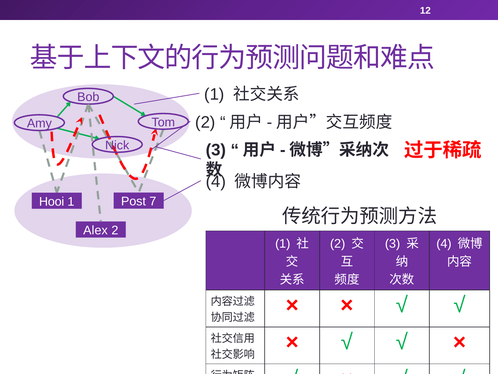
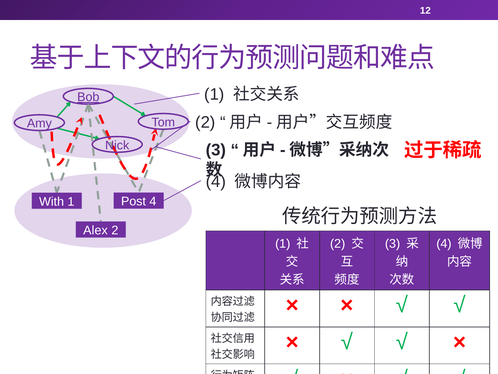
Bob underline: none -> present (88, 97)
Post 7: 7 -> 4 (153, 201)
Hooi: Hooi -> With (52, 201)
